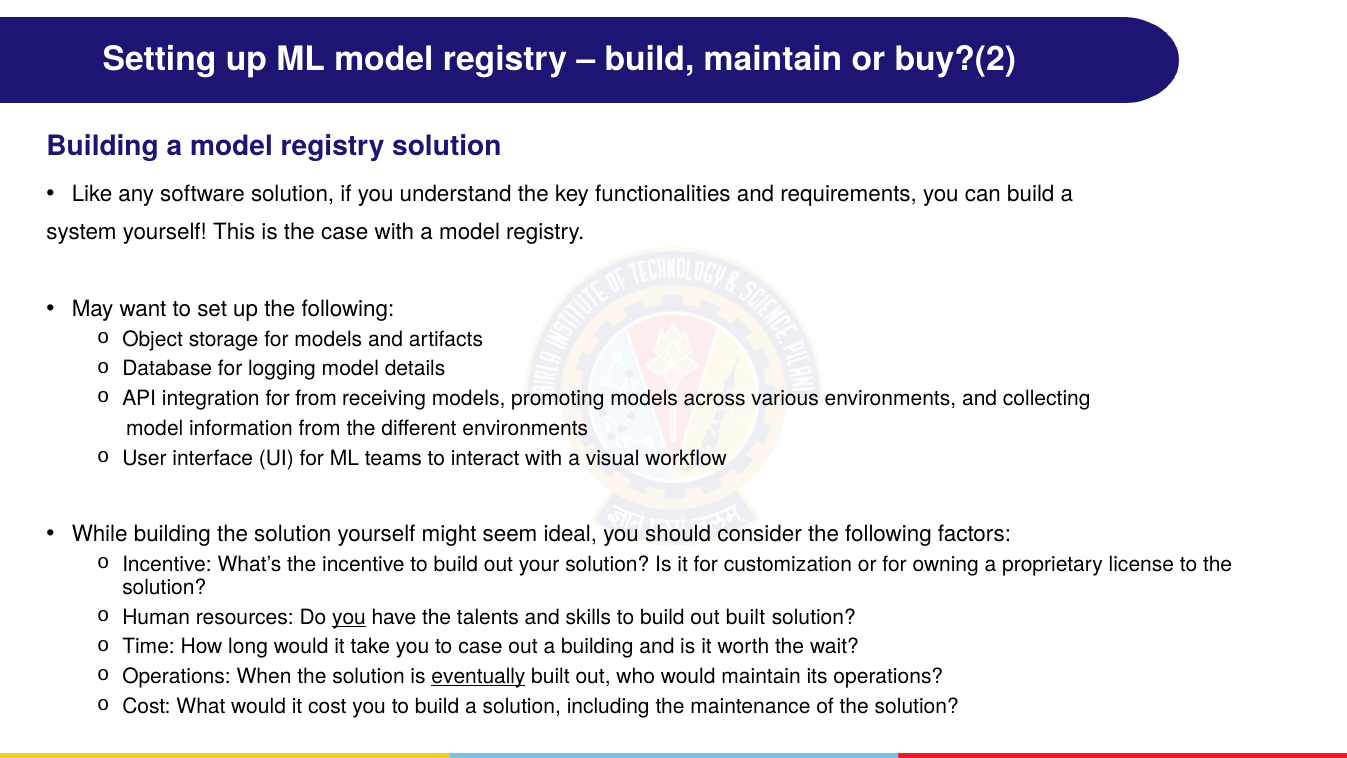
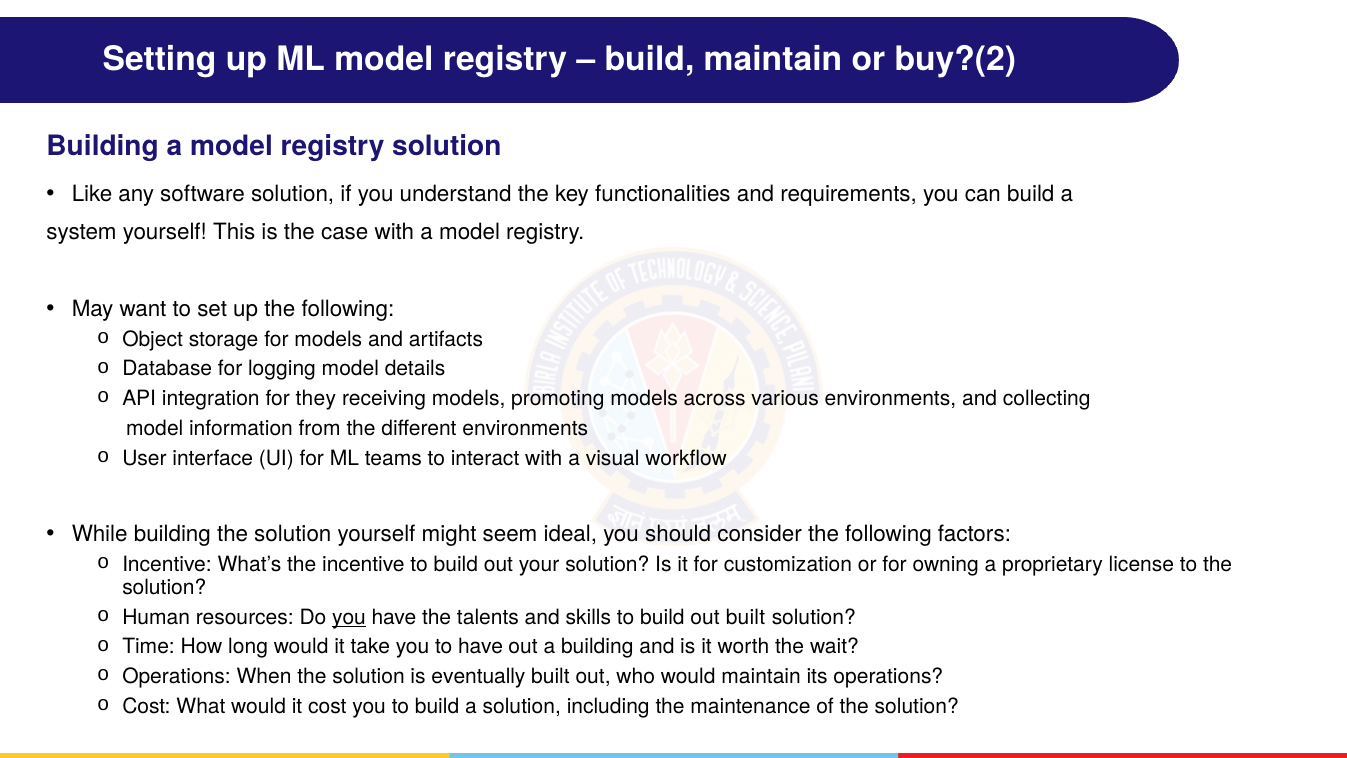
for from: from -> they (316, 399)
to case: case -> have (481, 647)
eventually underline: present -> none (478, 676)
